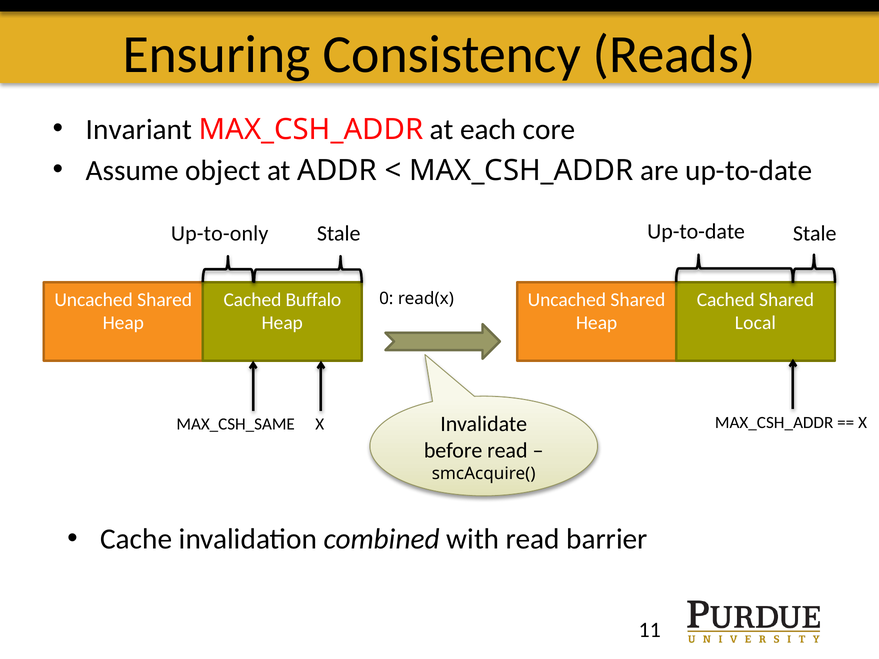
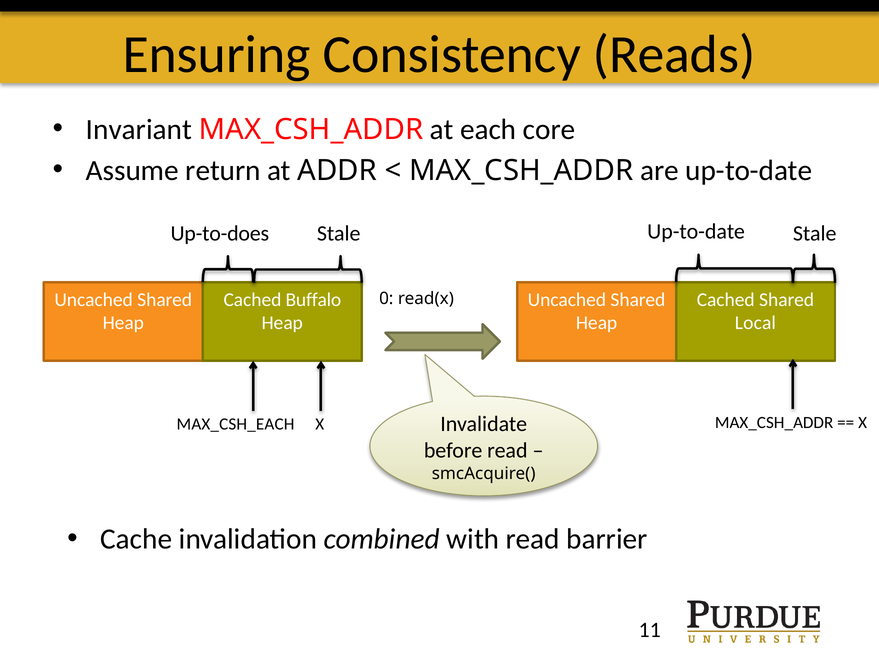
object: object -> return (223, 170)
Up-to-only: Up-to-only -> Up-to-does (220, 234)
MAX_CSH_SAME: MAX_CSH_SAME -> MAX_CSH_EACH (236, 424)
